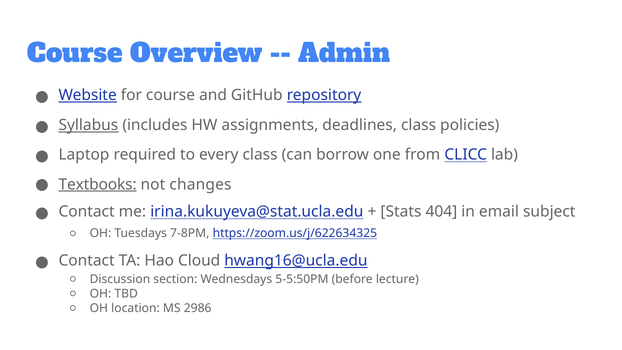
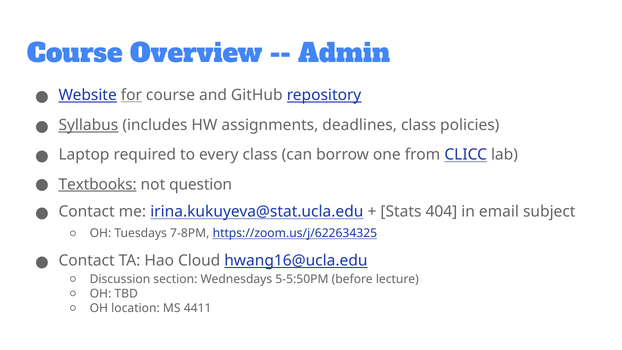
for underline: none -> present (131, 95)
changes: changes -> question (201, 184)
2986: 2986 -> 4411 (198, 308)
